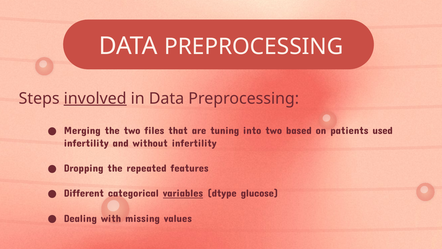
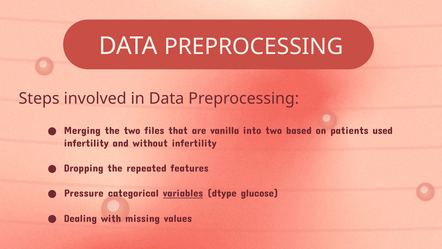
involved underline: present -> none (95, 98)
tuning: tuning -> vanilla (225, 131)
Different: Different -> Pressure (84, 193)
